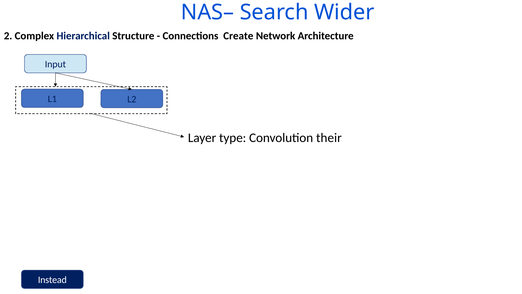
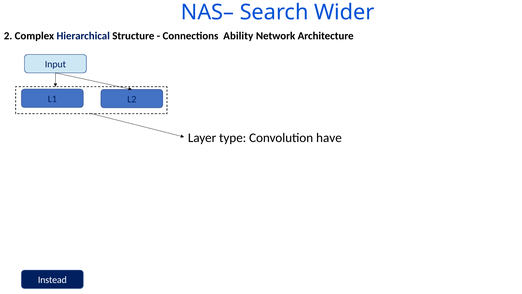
Create: Create -> Ability (238, 36)
their: their -> have (329, 138)
